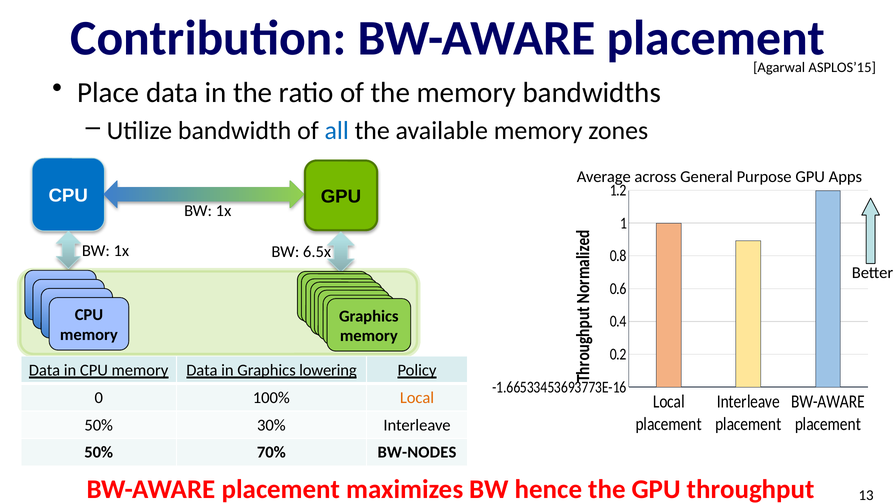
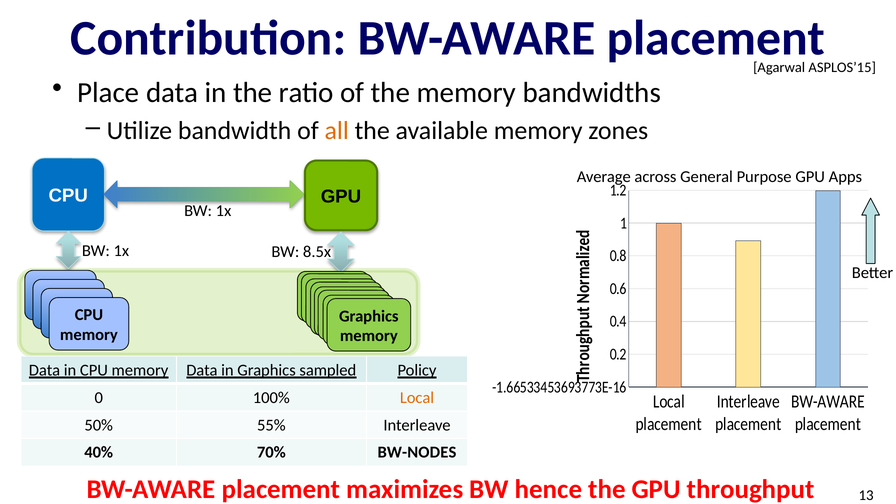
all colour: blue -> orange (337, 131)
6.5x: 6.5x -> 8.5x (317, 252)
lowering: lowering -> sampled (328, 370)
30%: 30% -> 55% (271, 425)
50%: 50% -> 40% (99, 452)
